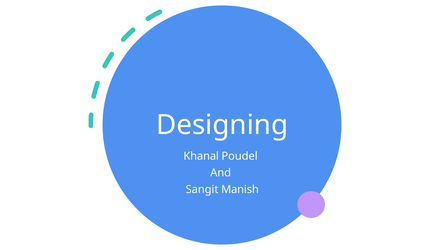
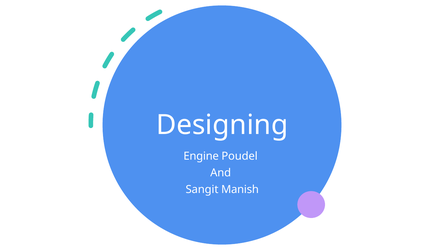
Khanal: Khanal -> Engine (201, 156)
